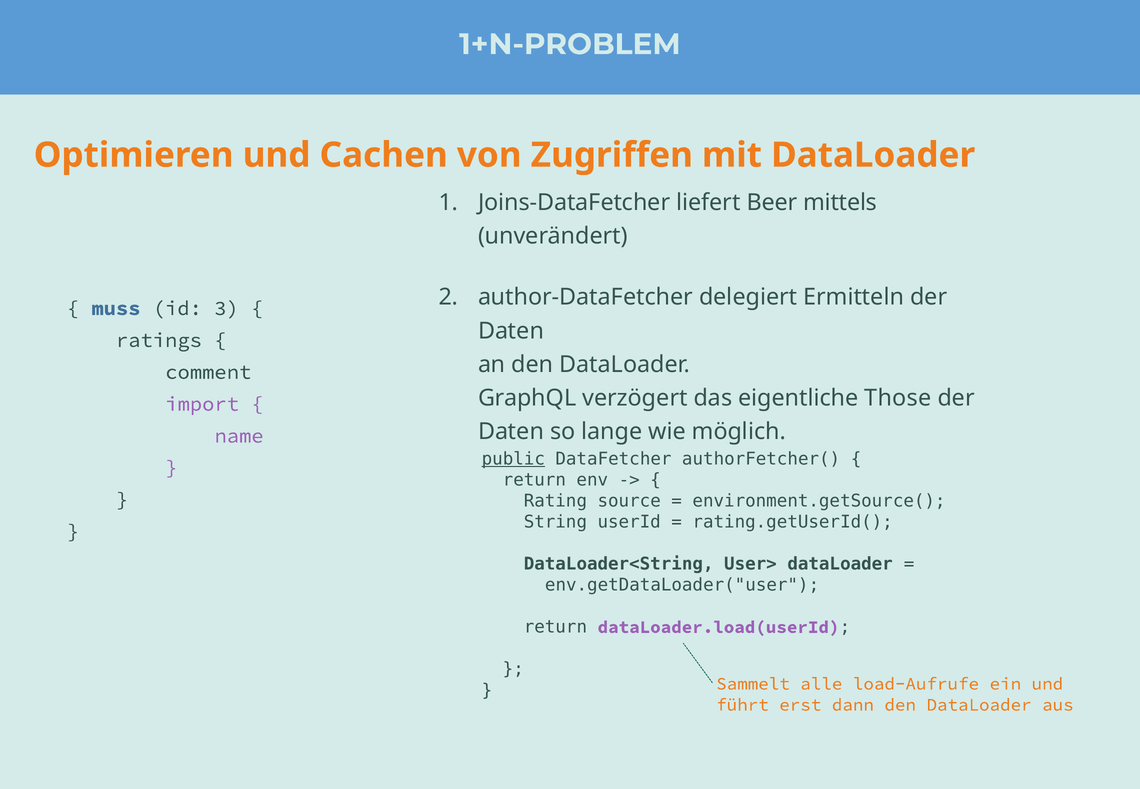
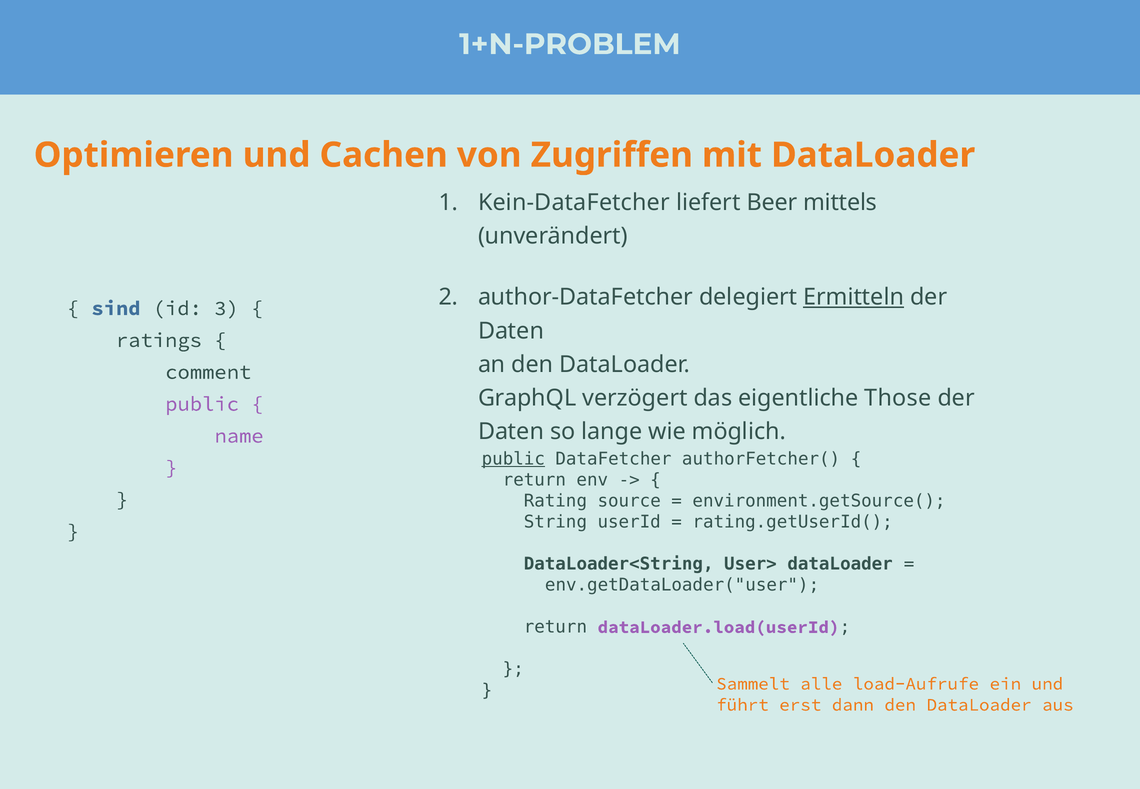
Joins-DataFetcher: Joins-DataFetcher -> Kein-DataFetcher (574, 203)
Ermitteln underline: none -> present (854, 297)
muss: muss -> sind (116, 308)
import: import -> public (202, 404)
